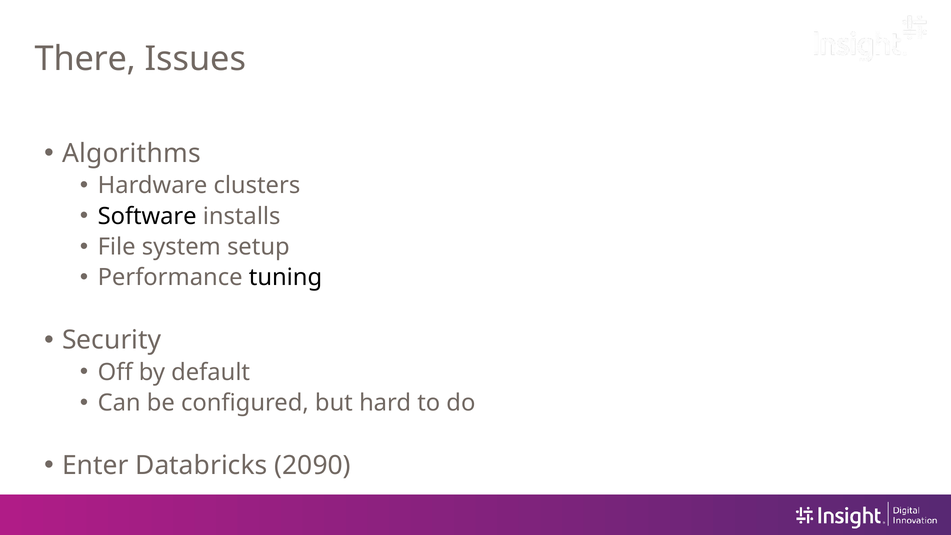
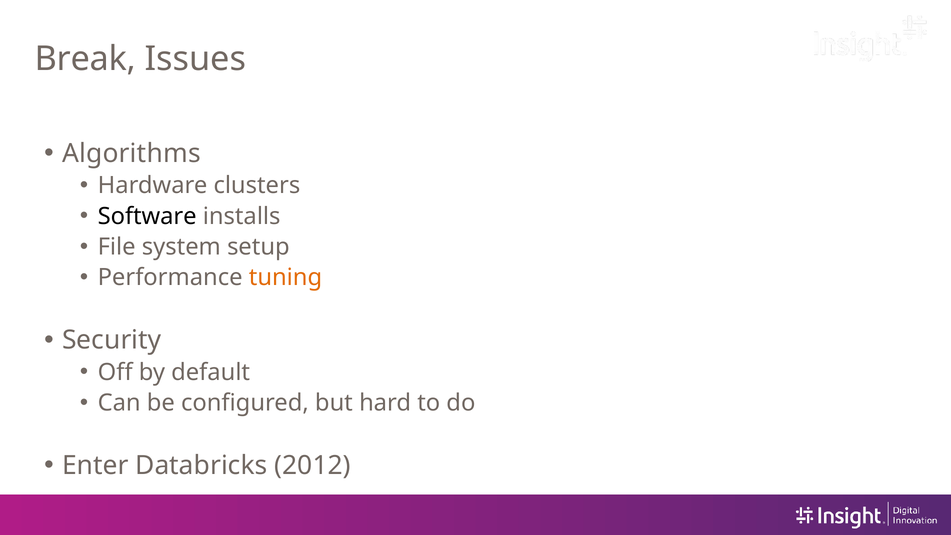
There: There -> Break (85, 59)
tuning colour: black -> orange (285, 277)
2090: 2090 -> 2012 (313, 466)
